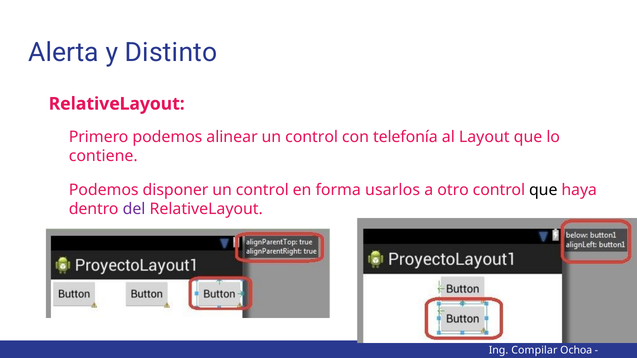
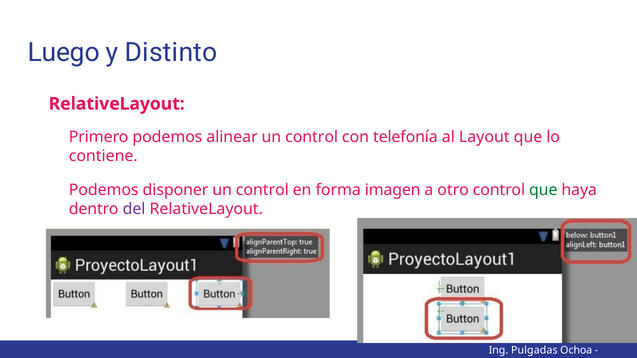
Alerta: Alerta -> Luego (64, 53)
usarlos: usarlos -> imagen (393, 190)
que colour: black -> green (543, 190)
Compilar: Compilar -> Pulgadas (534, 350)
